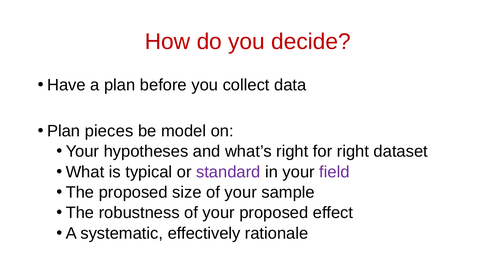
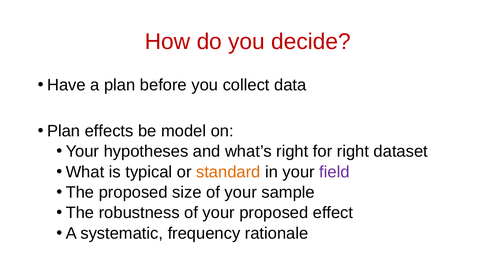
pieces: pieces -> effects (109, 131)
standard colour: purple -> orange (228, 172)
effectively: effectively -> frequency (204, 233)
